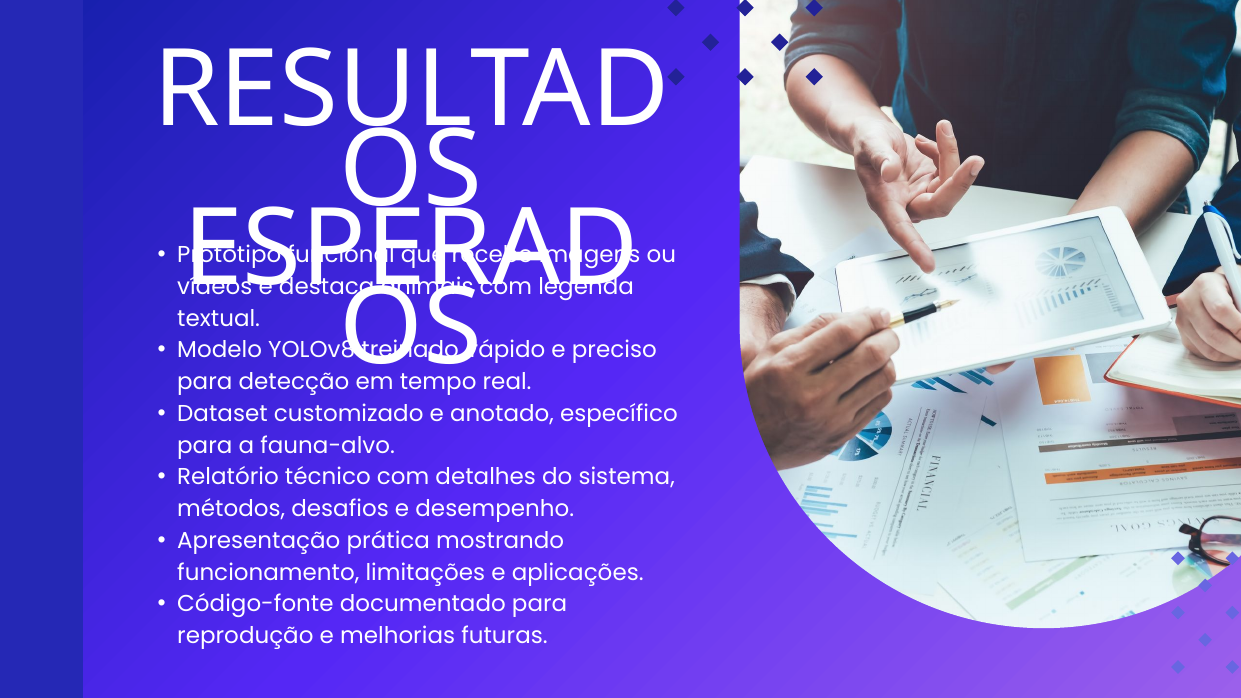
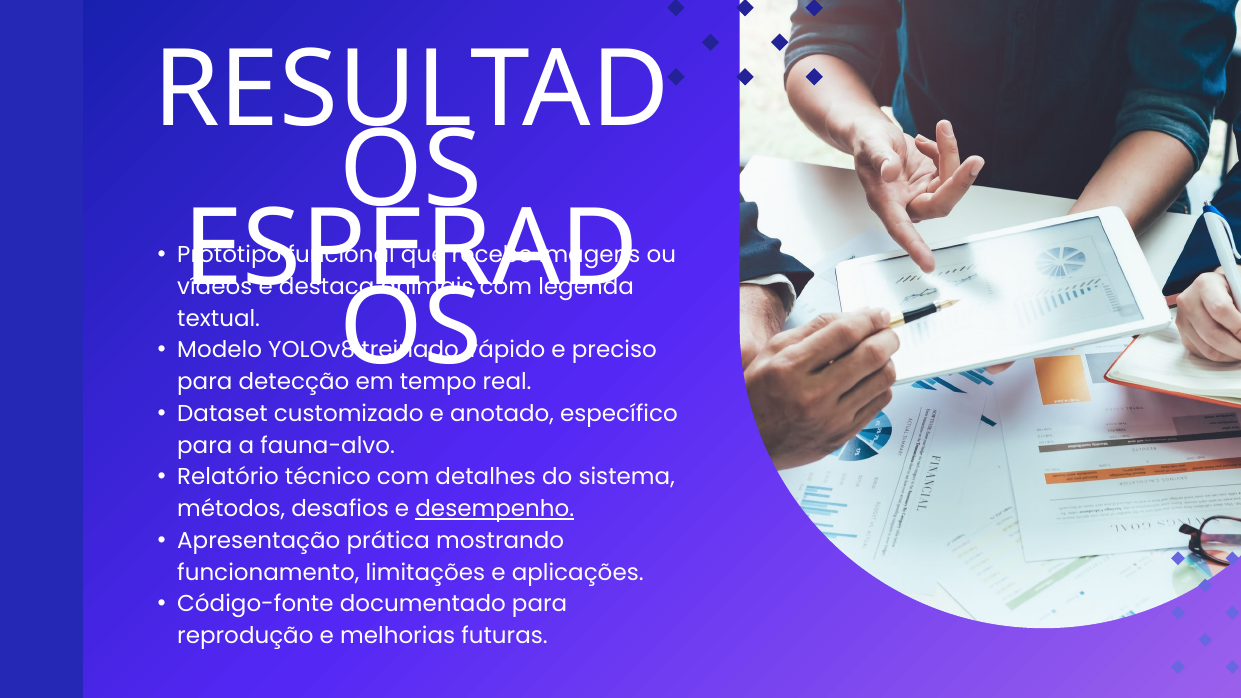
desempenho underline: none -> present (495, 509)
